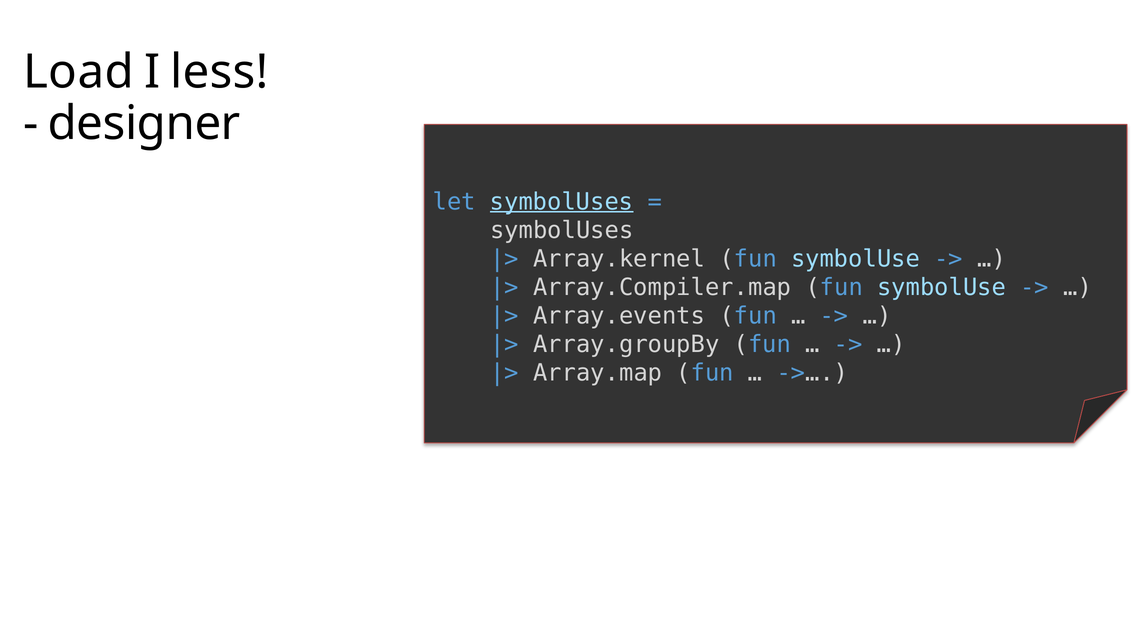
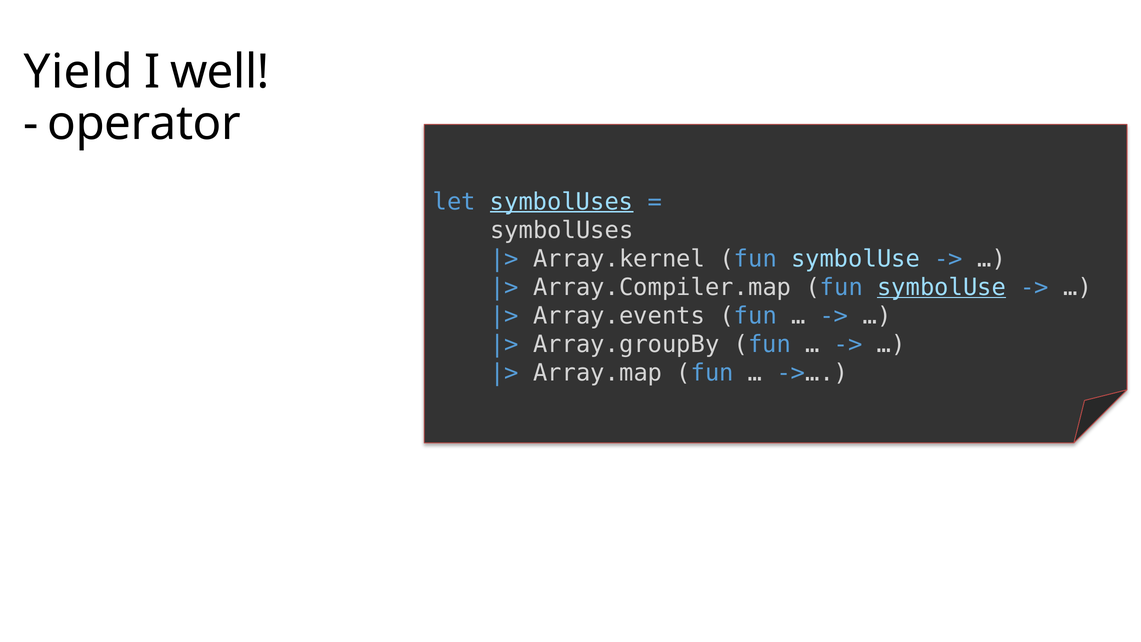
Load: Load -> Yield (78, 72)
less: less -> well (220, 72)
designer: designer -> operator (144, 123)
symbolUse underline: none -> present (942, 287)
